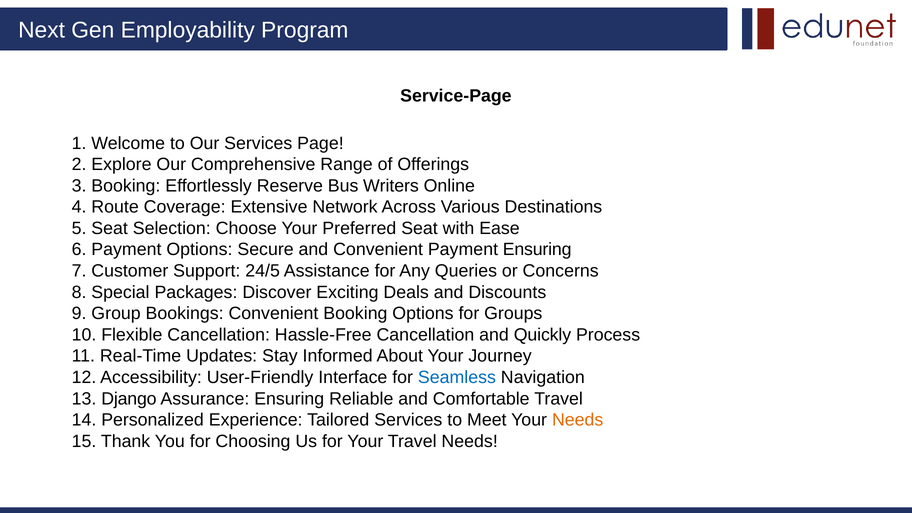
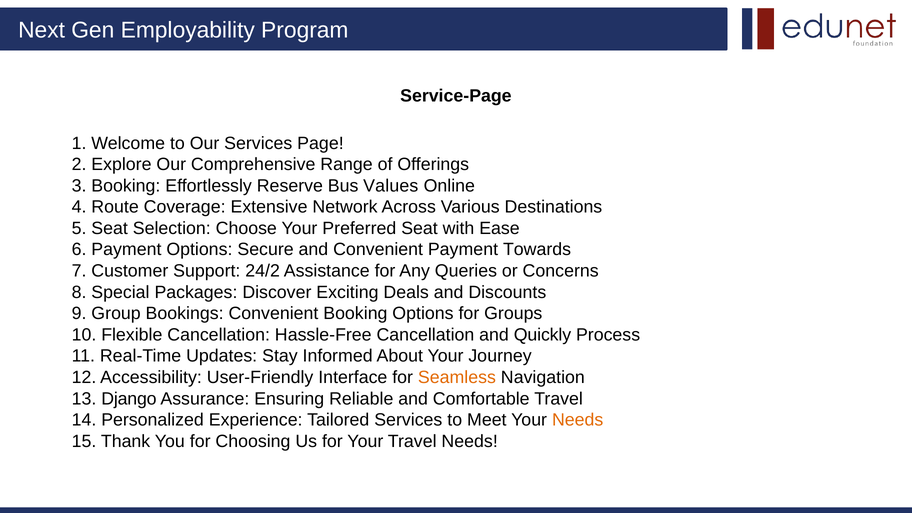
Writers: Writers -> Values (391, 186)
Payment Ensuring: Ensuring -> Towards (537, 250)
24/5: 24/5 -> 24/2 (263, 271)
Seamless colour: blue -> orange (457, 377)
